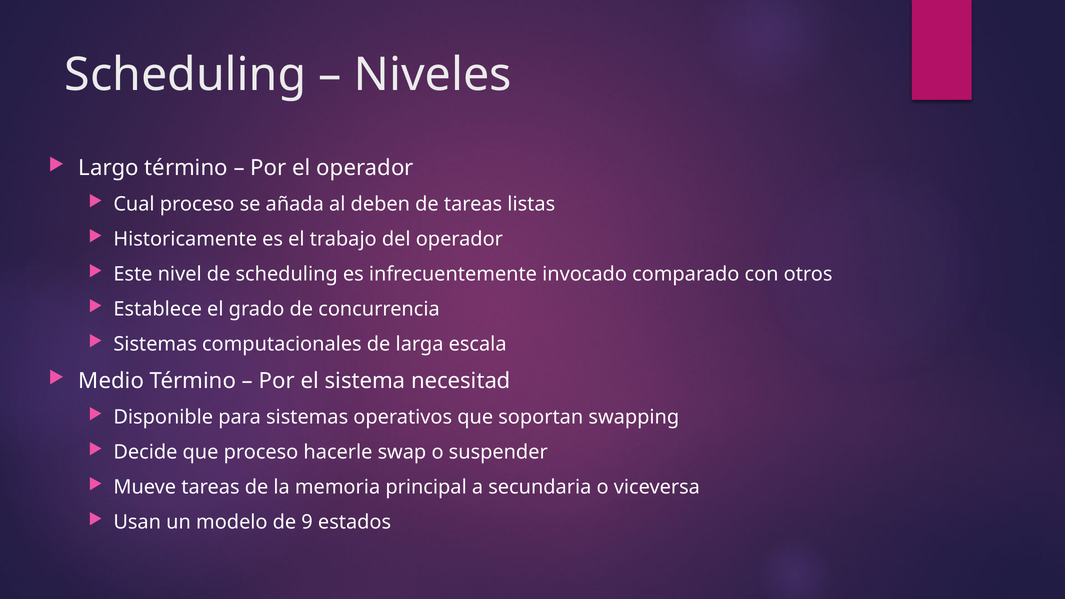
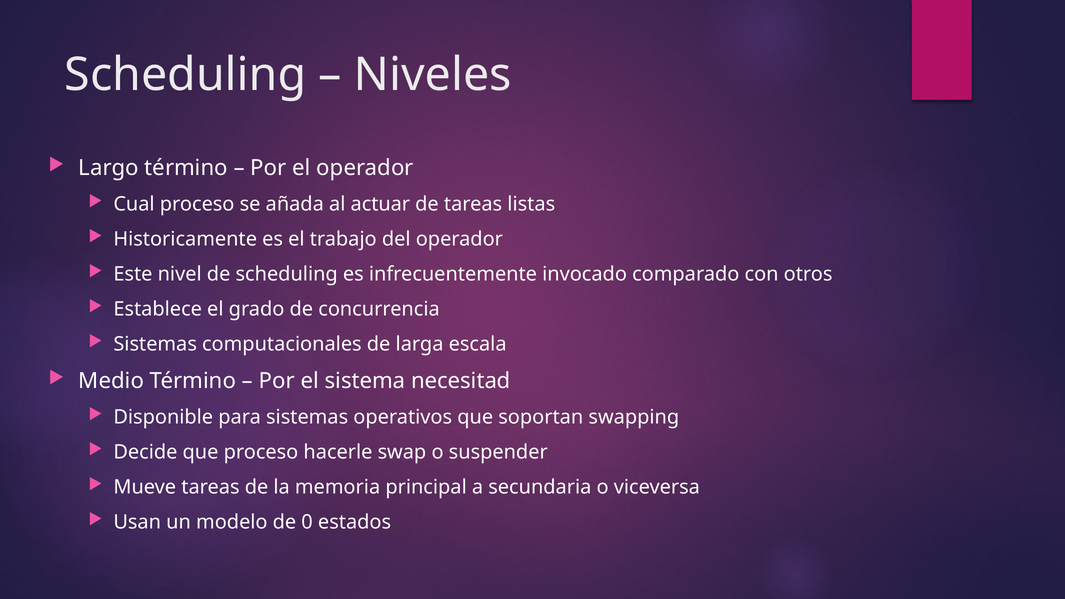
deben: deben -> actuar (380, 204)
9: 9 -> 0 (307, 522)
